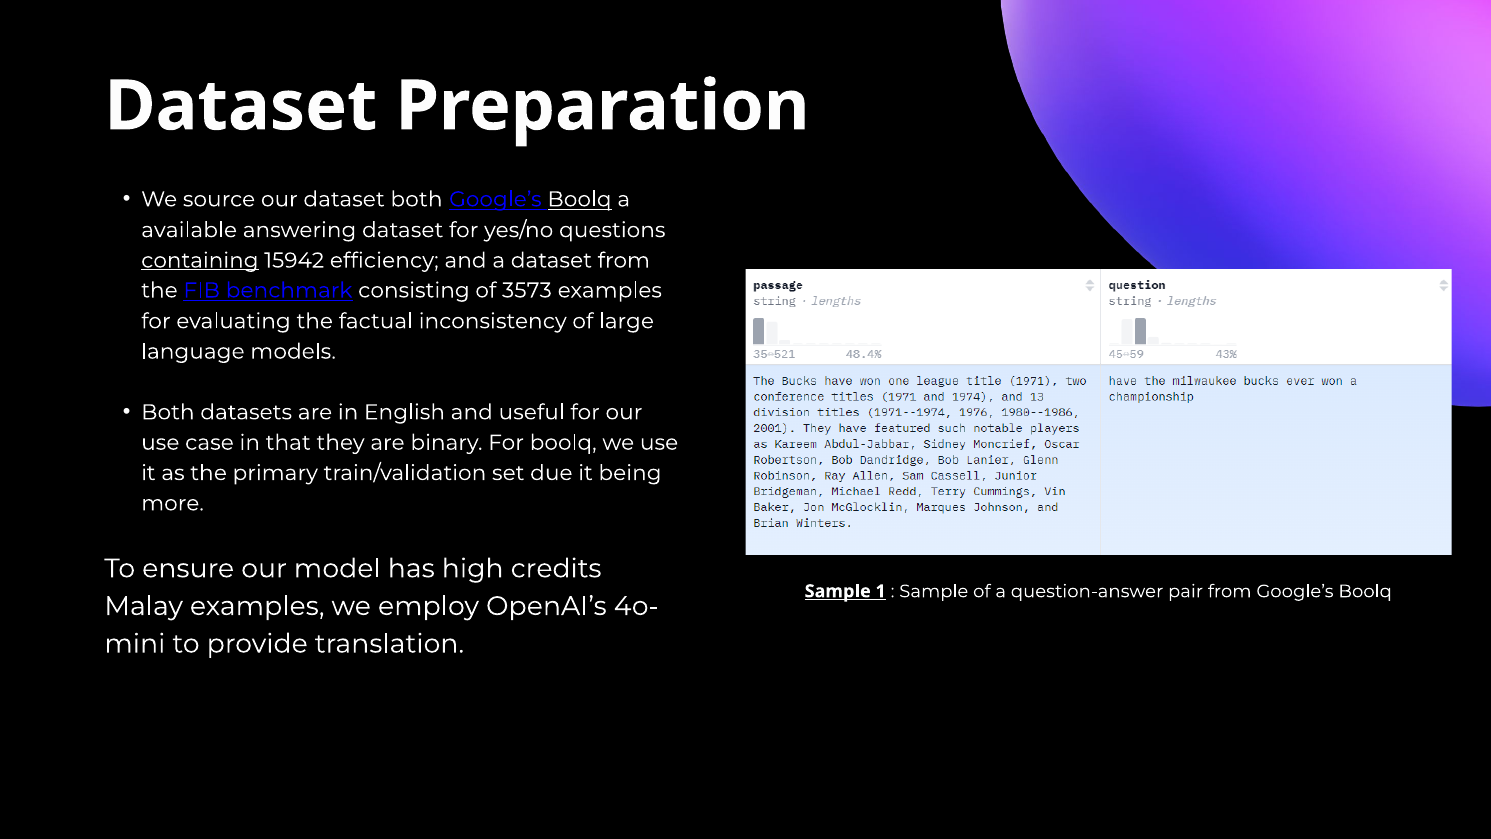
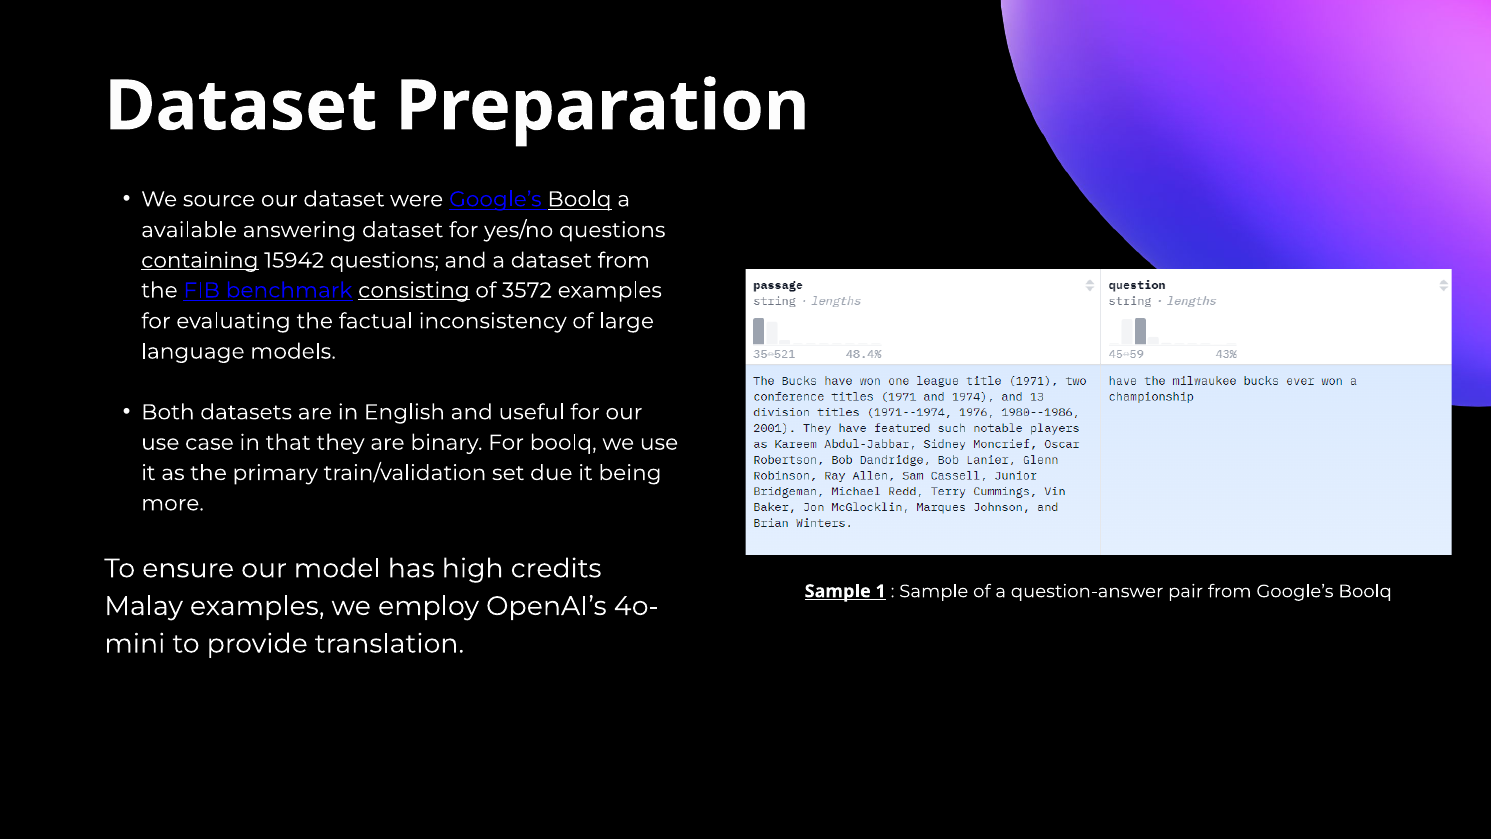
dataset both: both -> were (417, 199)
15942 efficiency: efficiency -> questions (384, 260)
consisting underline: none -> present (414, 290)
3573: 3573 -> 3572 (527, 290)
